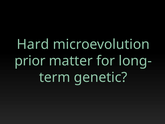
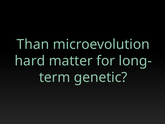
Hard: Hard -> Than (33, 44)
prior: prior -> hard (30, 61)
